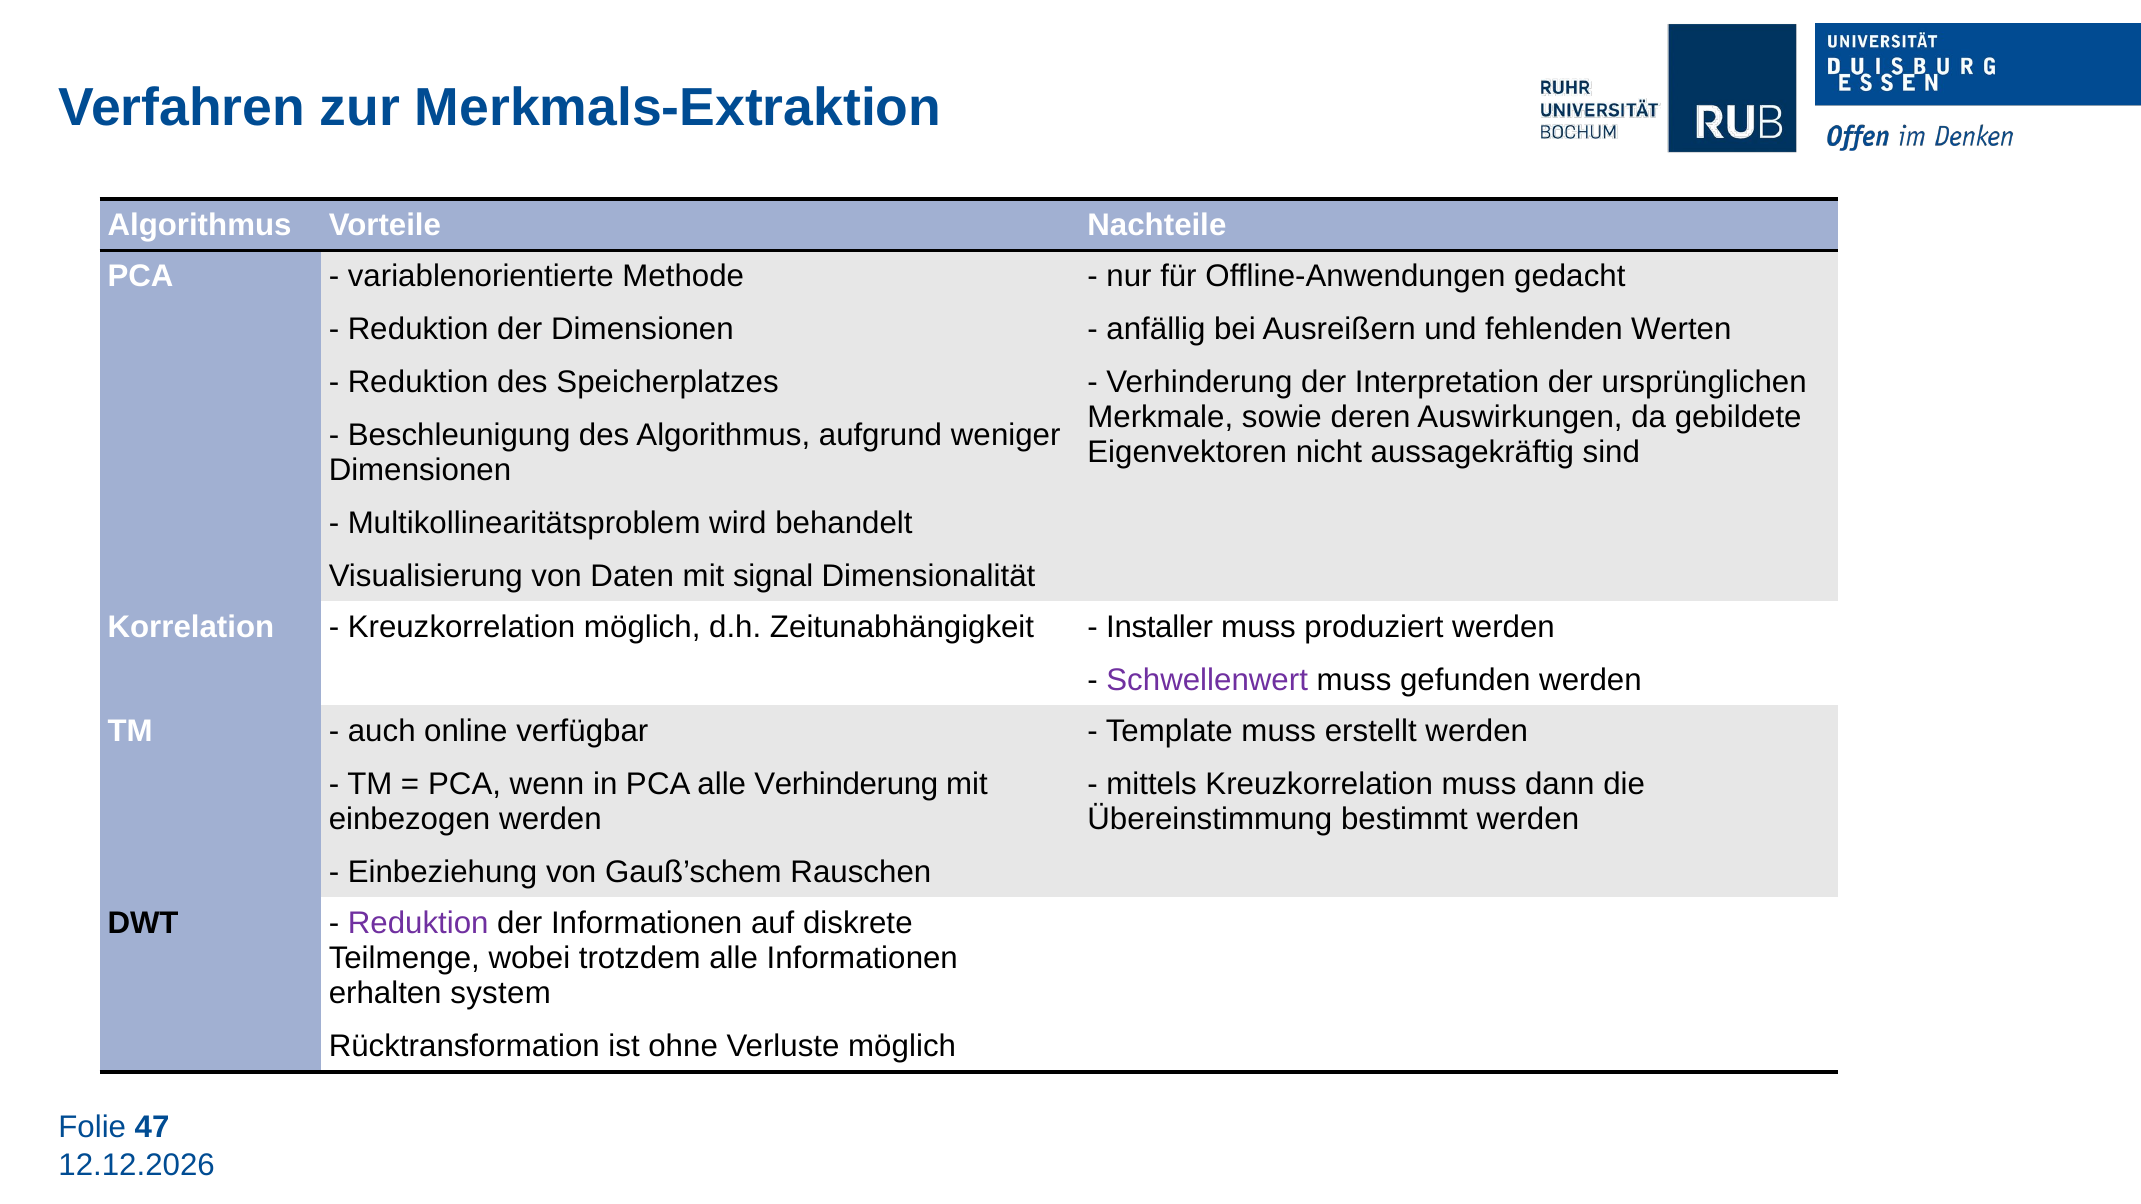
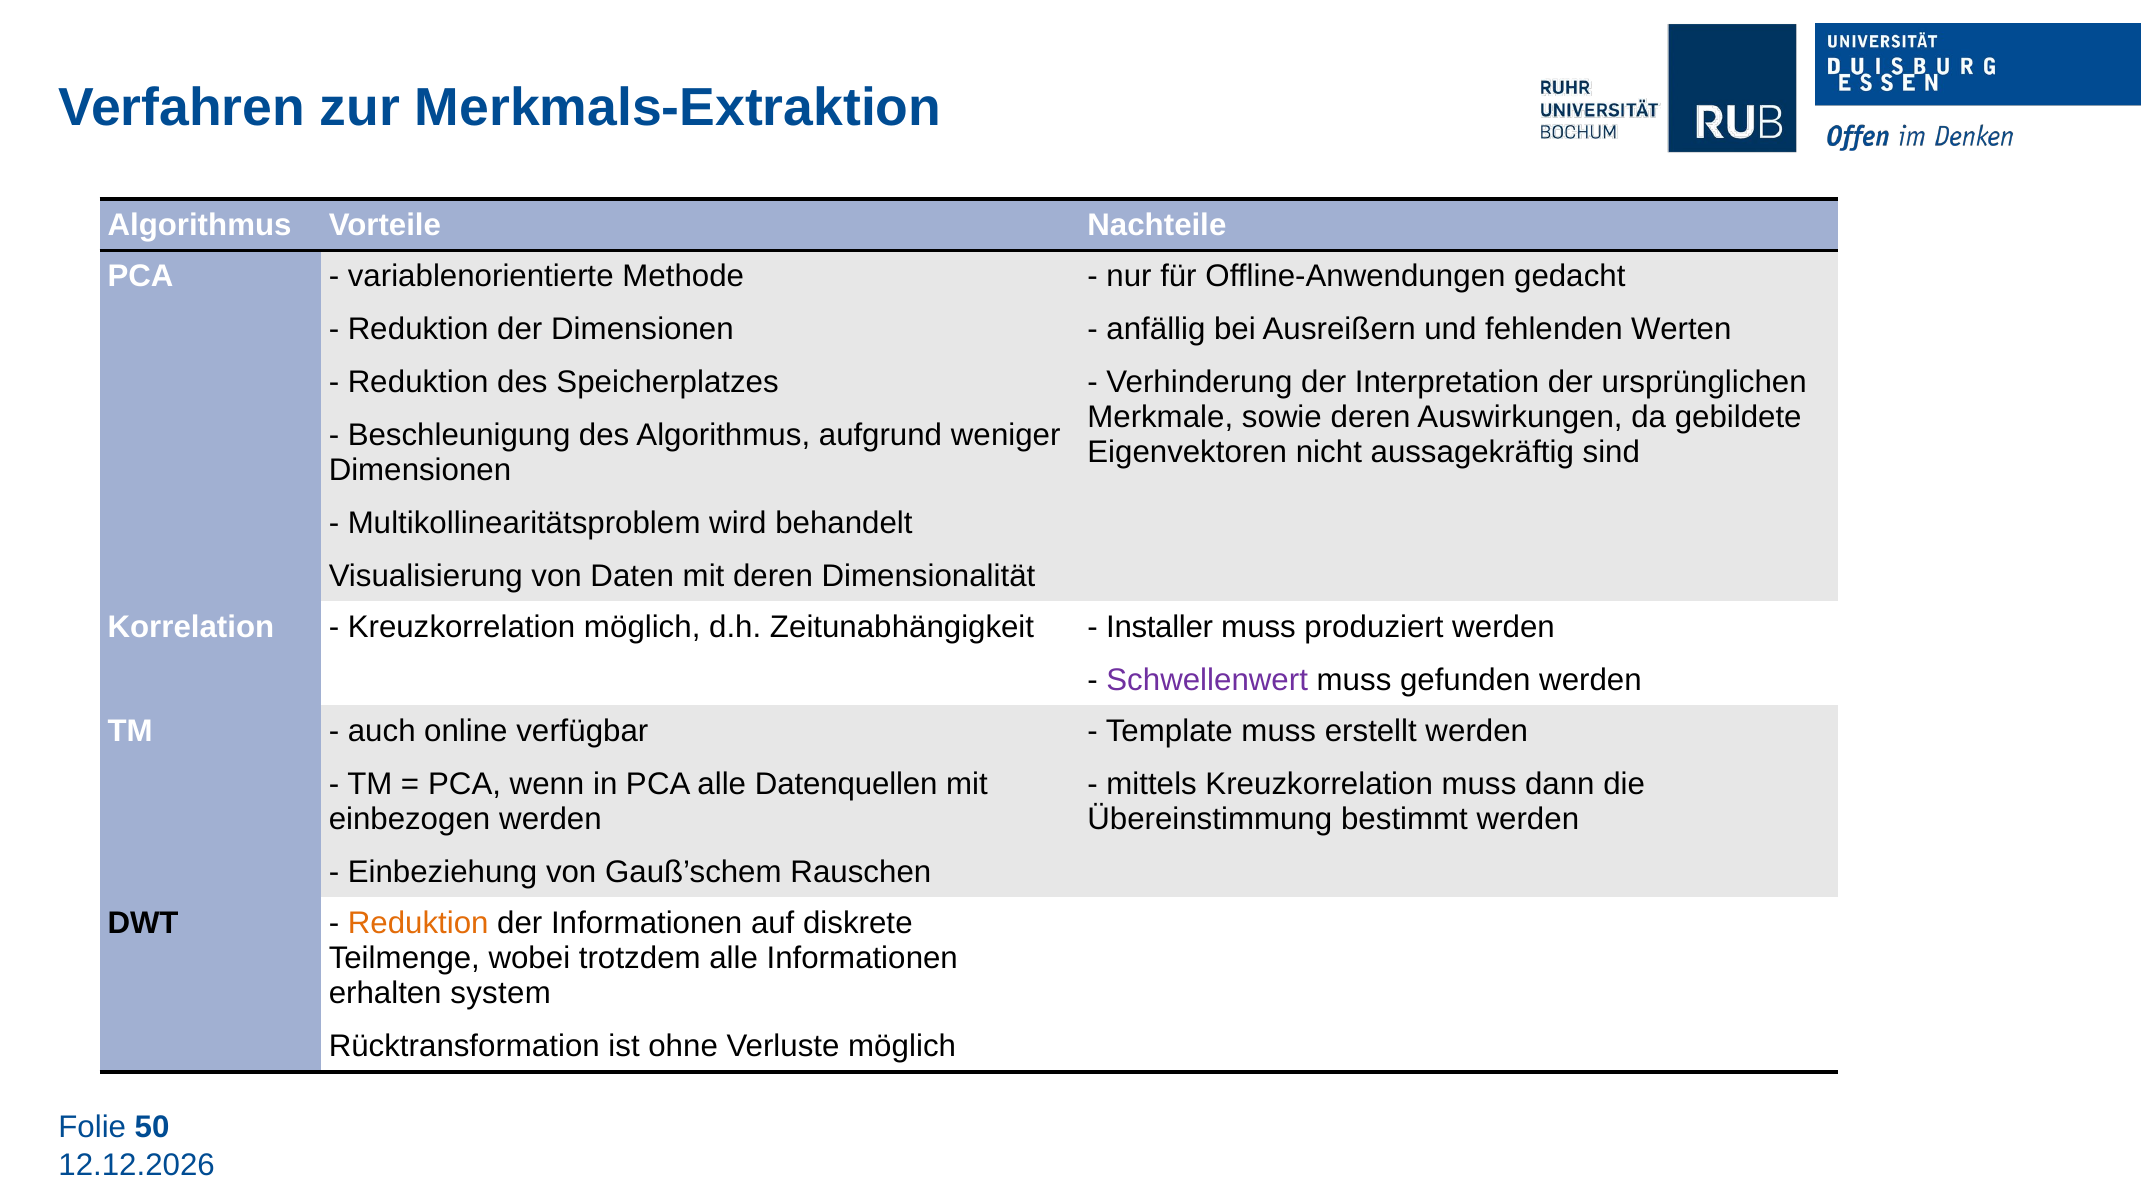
mit signal: signal -> deren (773, 576)
alle Verhinderung: Verhinderung -> Datenquellen (846, 785)
Reduktion colour: purple -> orange (418, 924)
47: 47 -> 50 (152, 1127)
